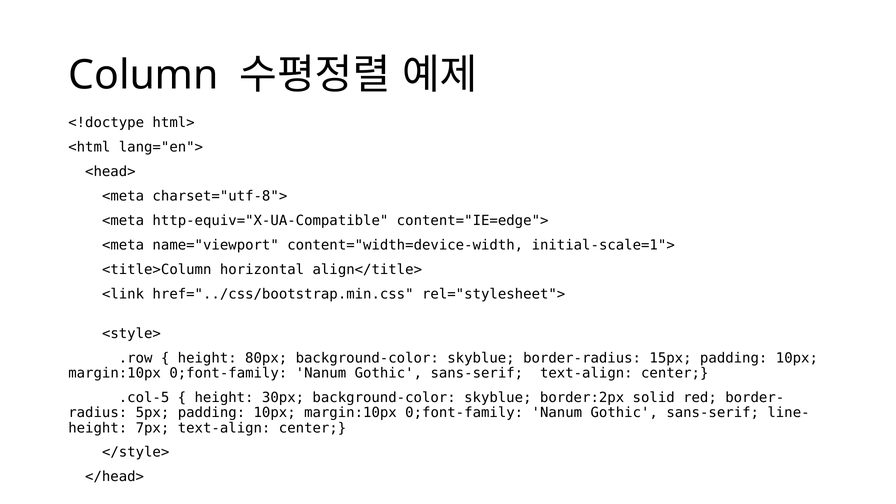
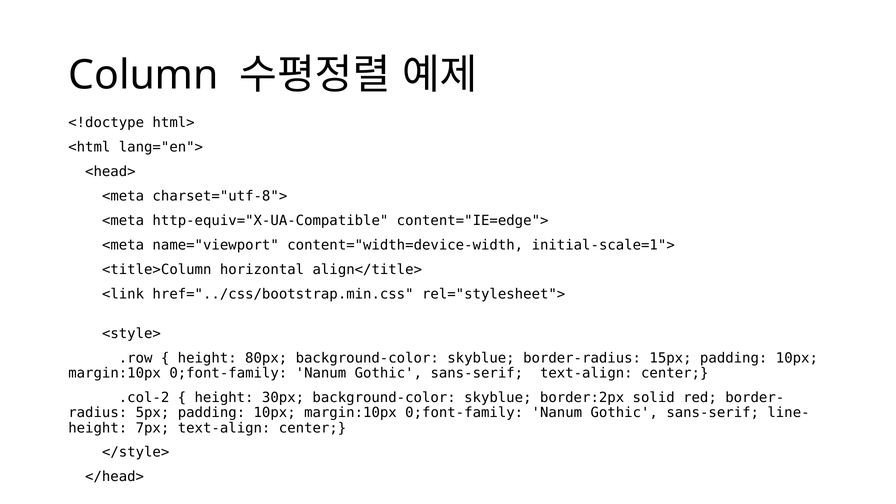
.col-5: .col-5 -> .col-2 (144, 398)
